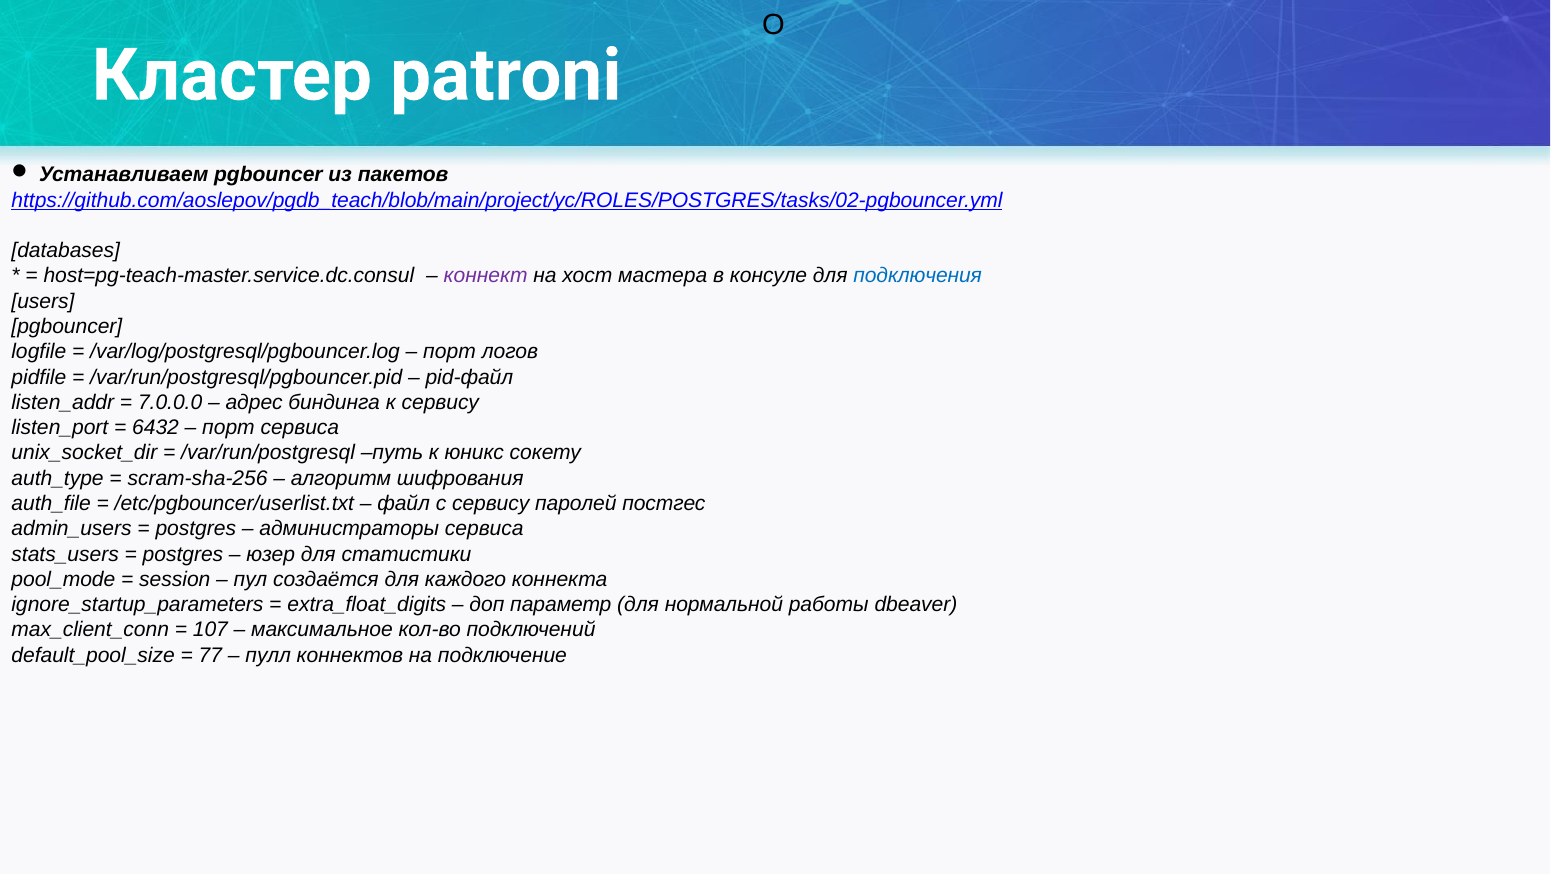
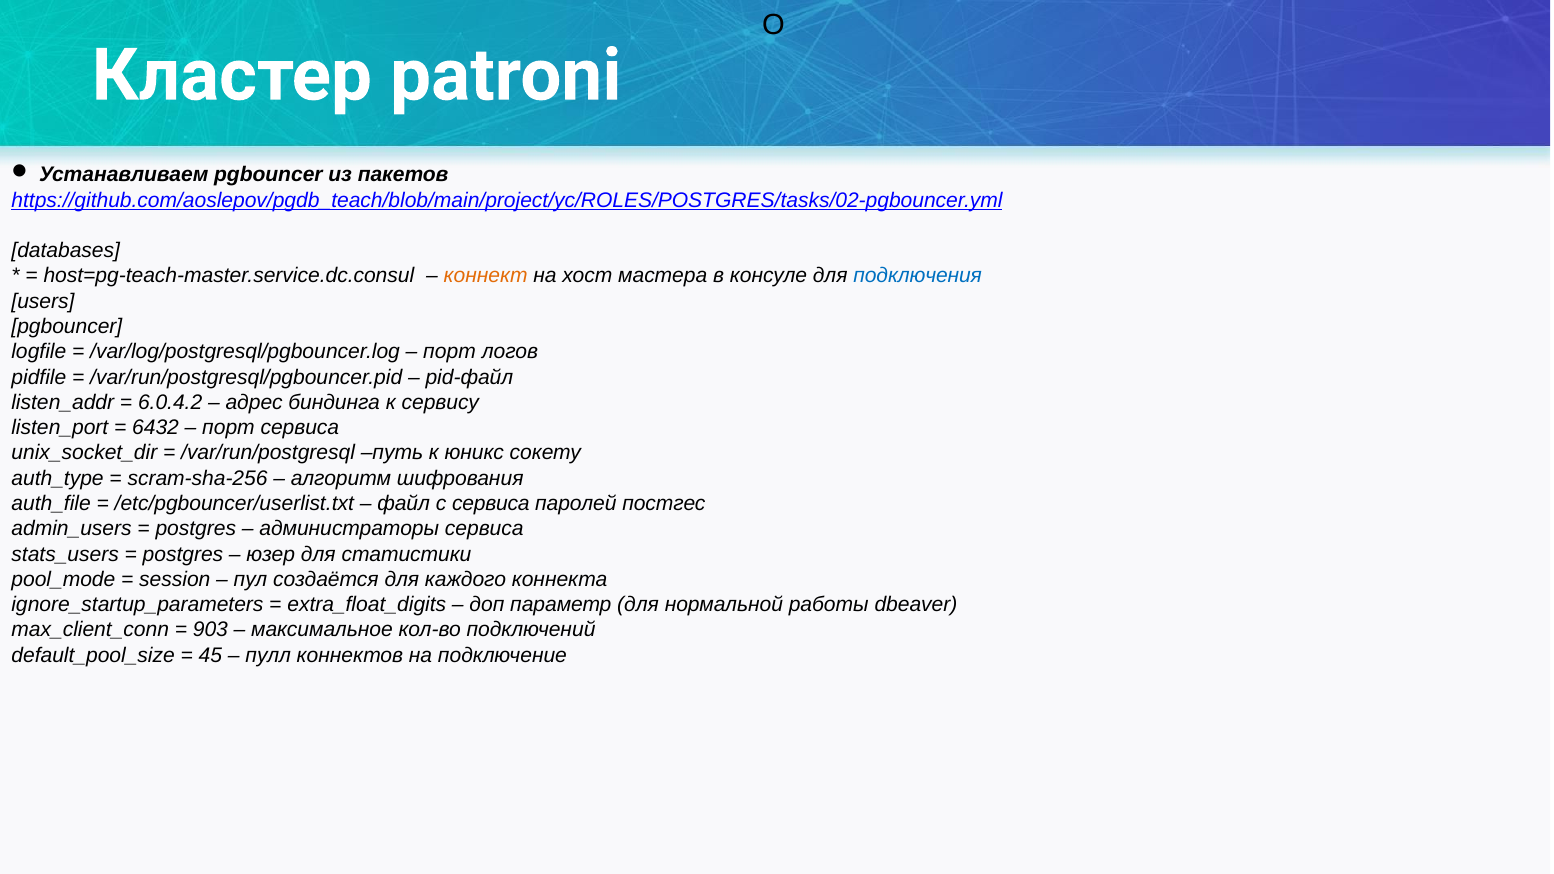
коннект colour: purple -> orange (486, 276)
7.0.0.0: 7.0.0.0 -> 6.0.4.2 (170, 402)
с сервису: сервису -> сервиса (491, 504)
107: 107 -> 903 (210, 630)
77: 77 -> 45 (210, 655)
